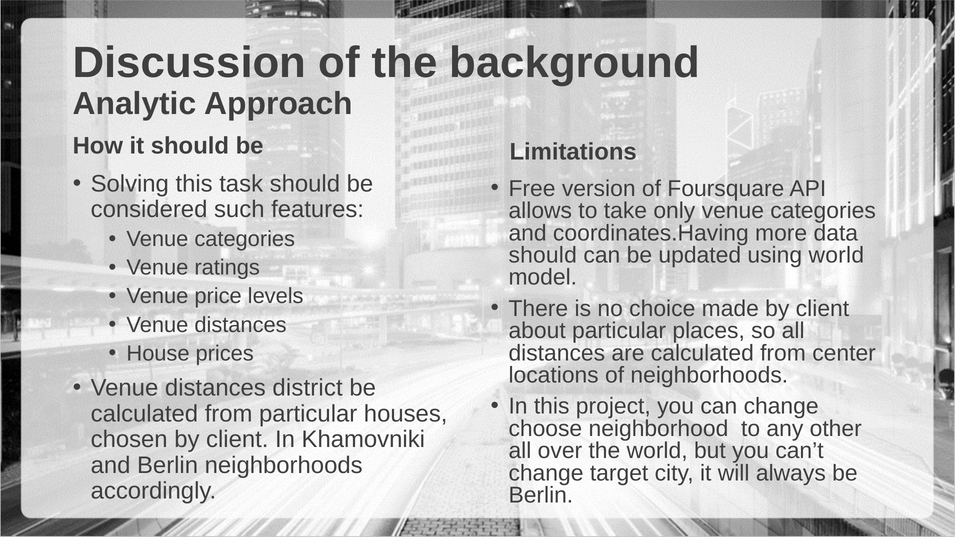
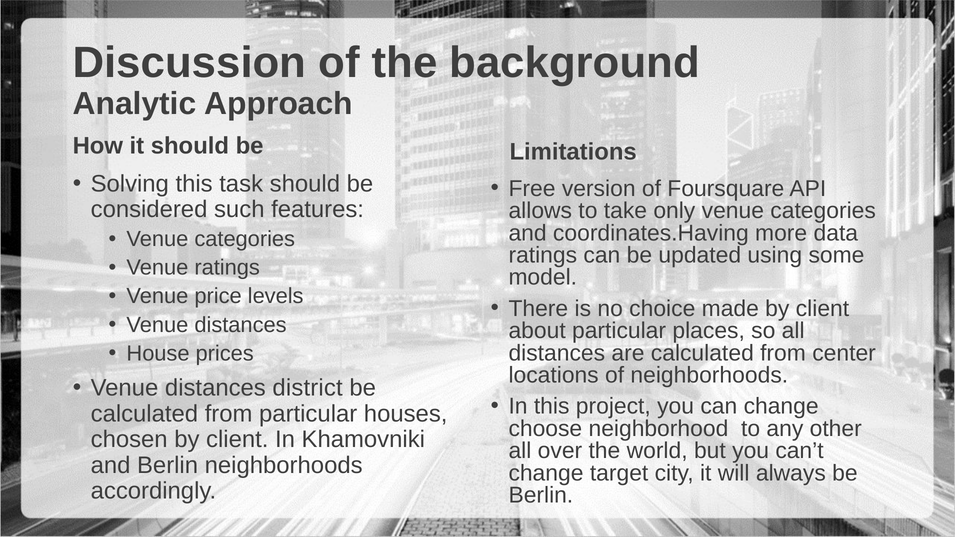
should: should -> ratings (543, 255)
using world: world -> some (836, 255)
